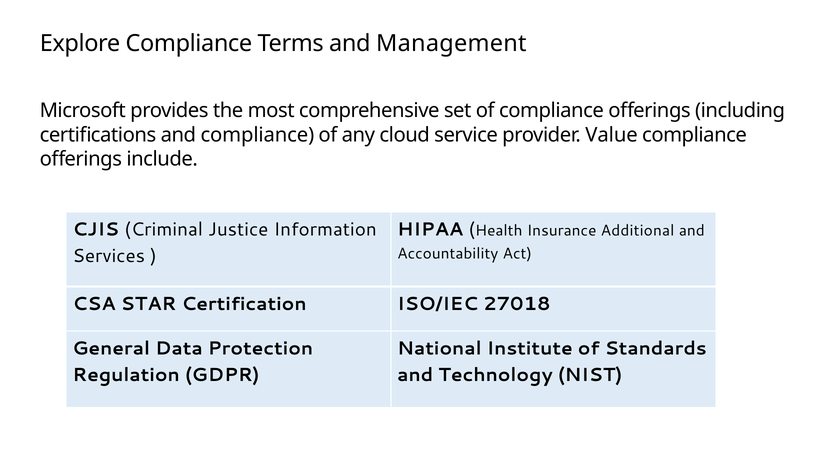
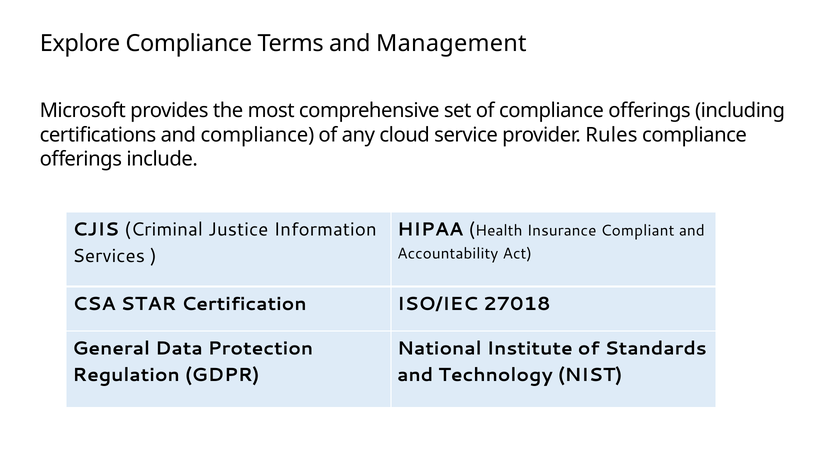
Value: Value -> Rules (611, 135)
Additional: Additional -> Compliant (638, 230)
